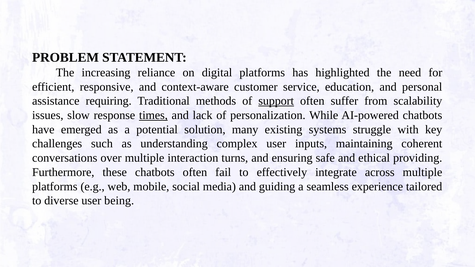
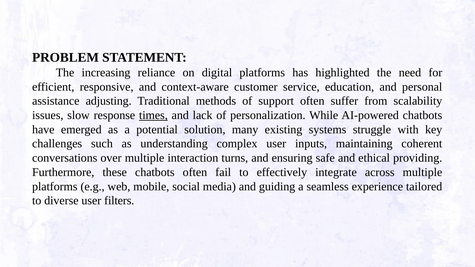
requiring: requiring -> adjusting (109, 101)
support underline: present -> none (276, 101)
being: being -> filters (119, 201)
